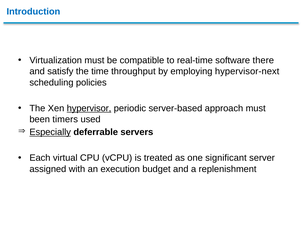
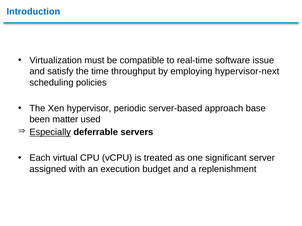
there: there -> issue (263, 61)
hypervisor underline: present -> none (89, 109)
approach must: must -> base (256, 109)
timers: timers -> matter (65, 120)
